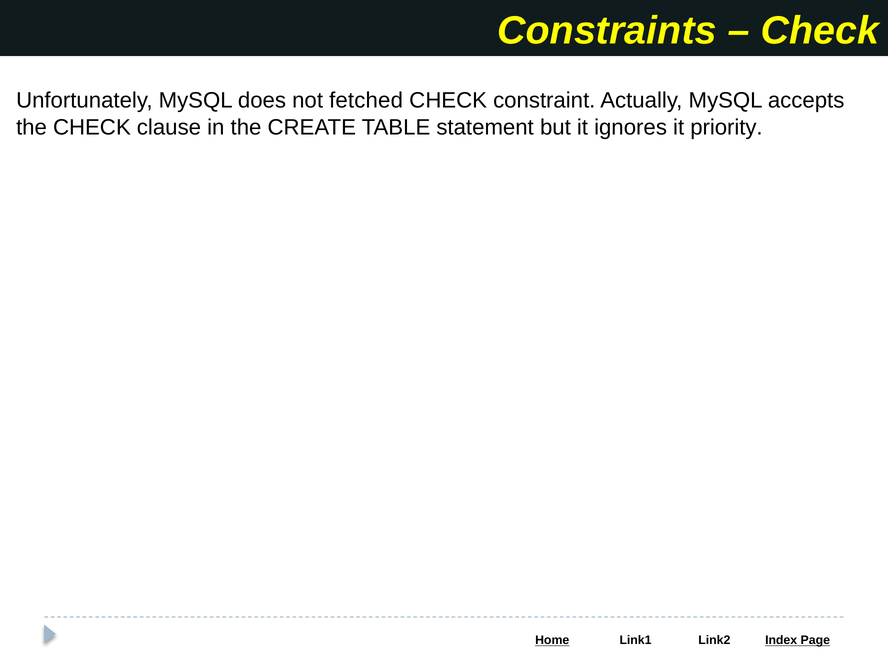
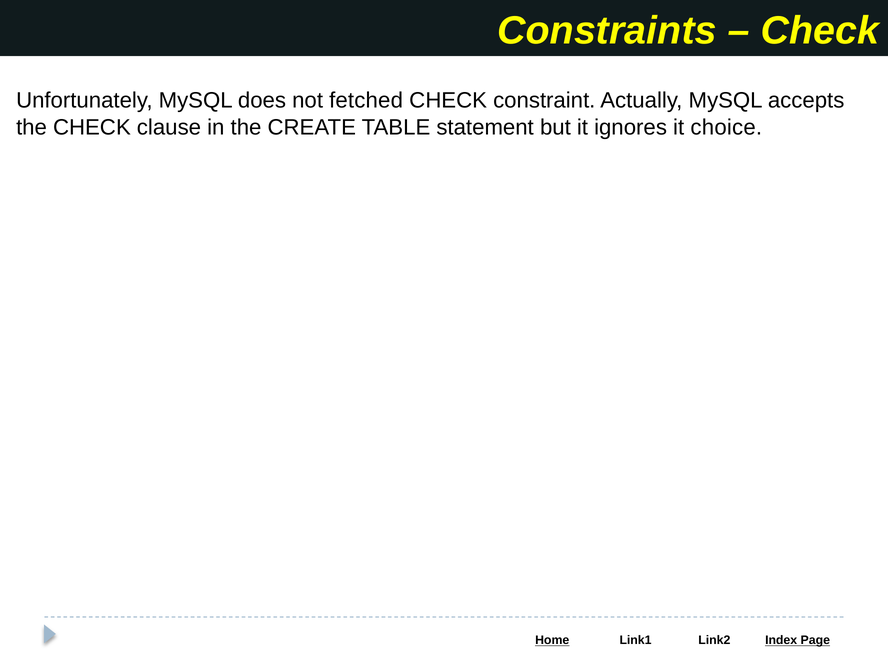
priority: priority -> choice (726, 127)
